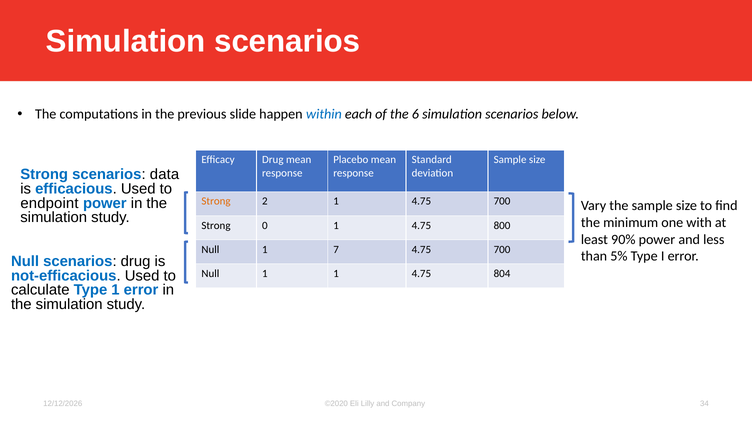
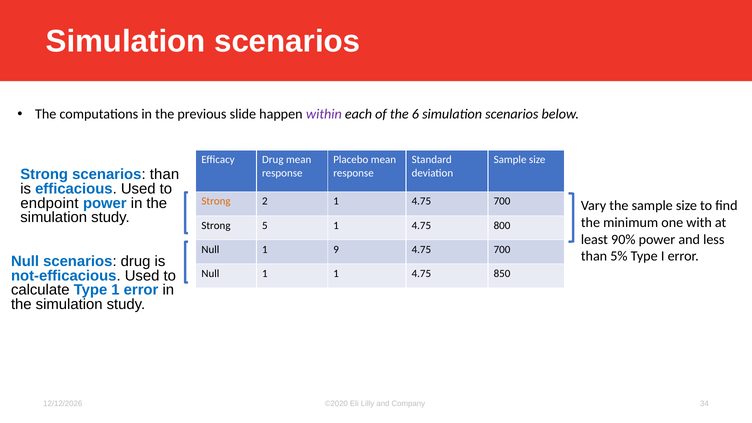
within colour: blue -> purple (324, 114)
scenarios data: data -> than (165, 175)
0: 0 -> 5 (265, 225)
7: 7 -> 9 (336, 249)
804: 804 -> 850 (502, 273)
